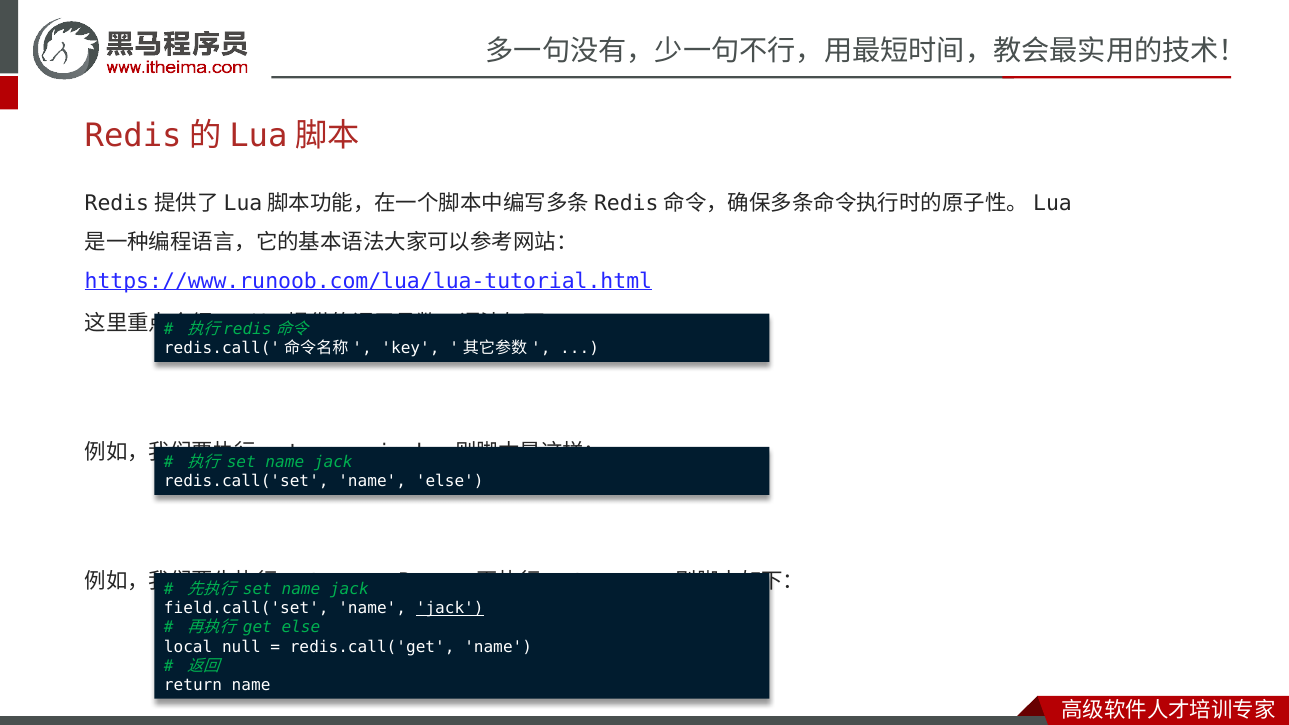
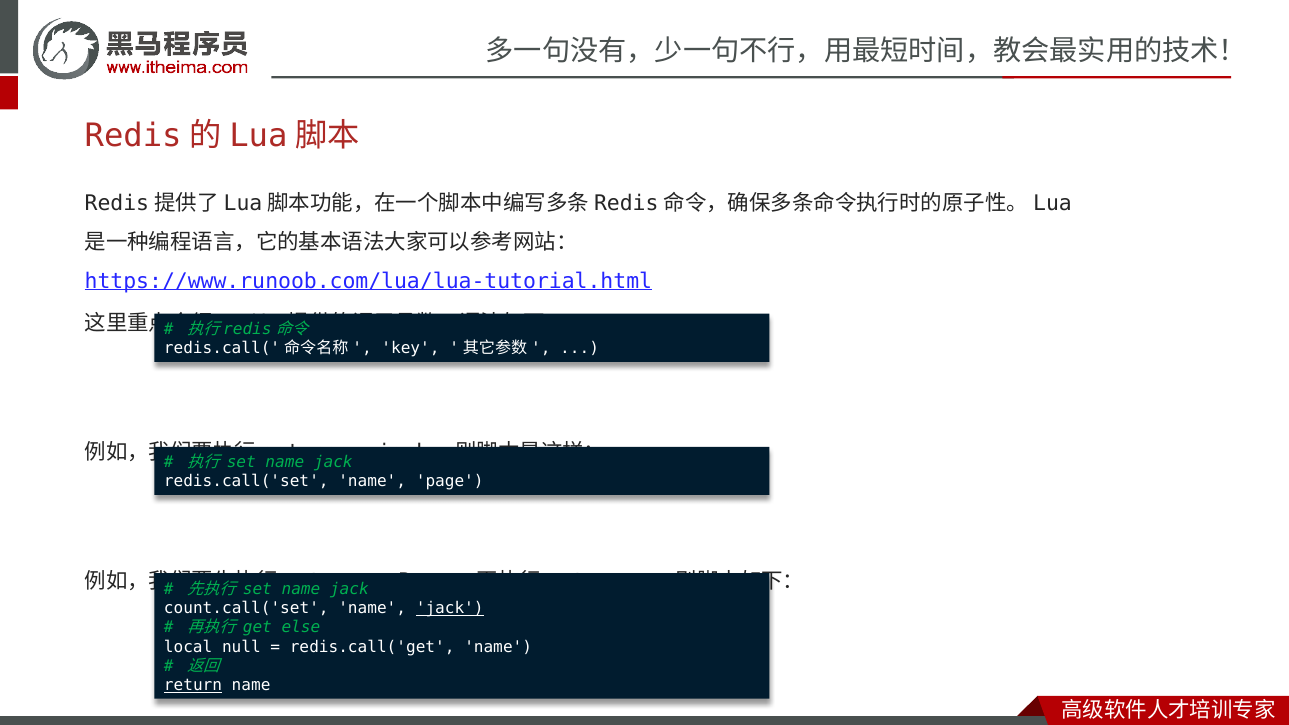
name else: else -> page (450, 482)
field.call('set: field.call('set -> count.call('set (246, 608)
return underline: none -> present (193, 685)
